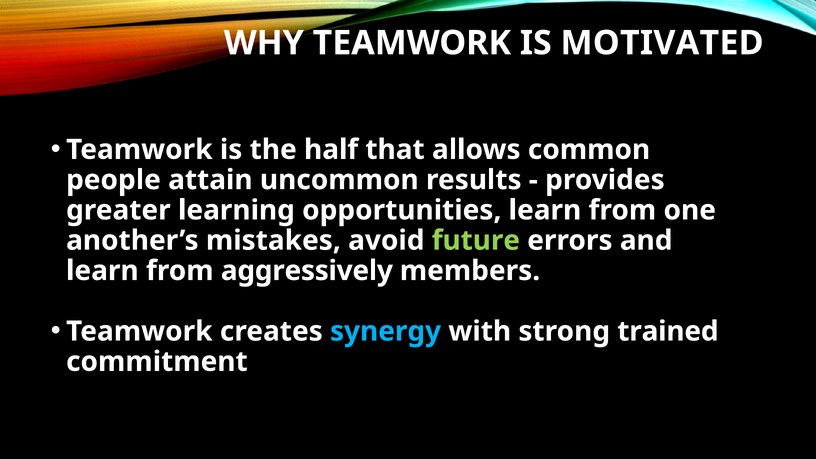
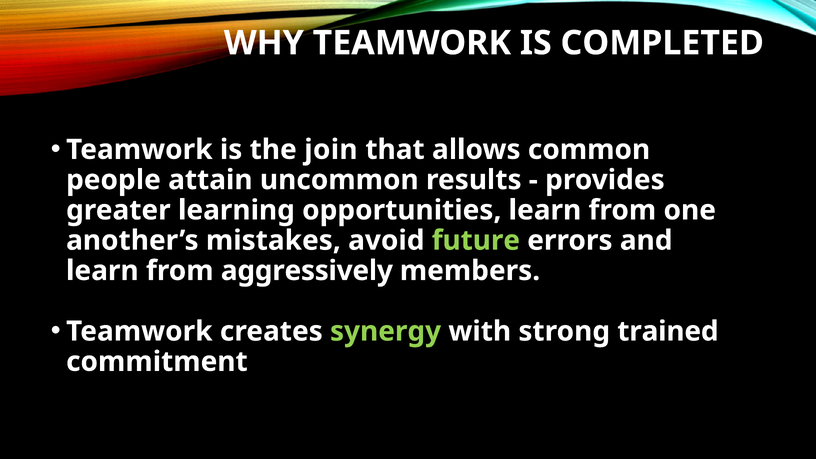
MOTIVATED: MOTIVATED -> COMPLETED (662, 43)
half: half -> join (331, 150)
synergy colour: light blue -> light green (386, 331)
